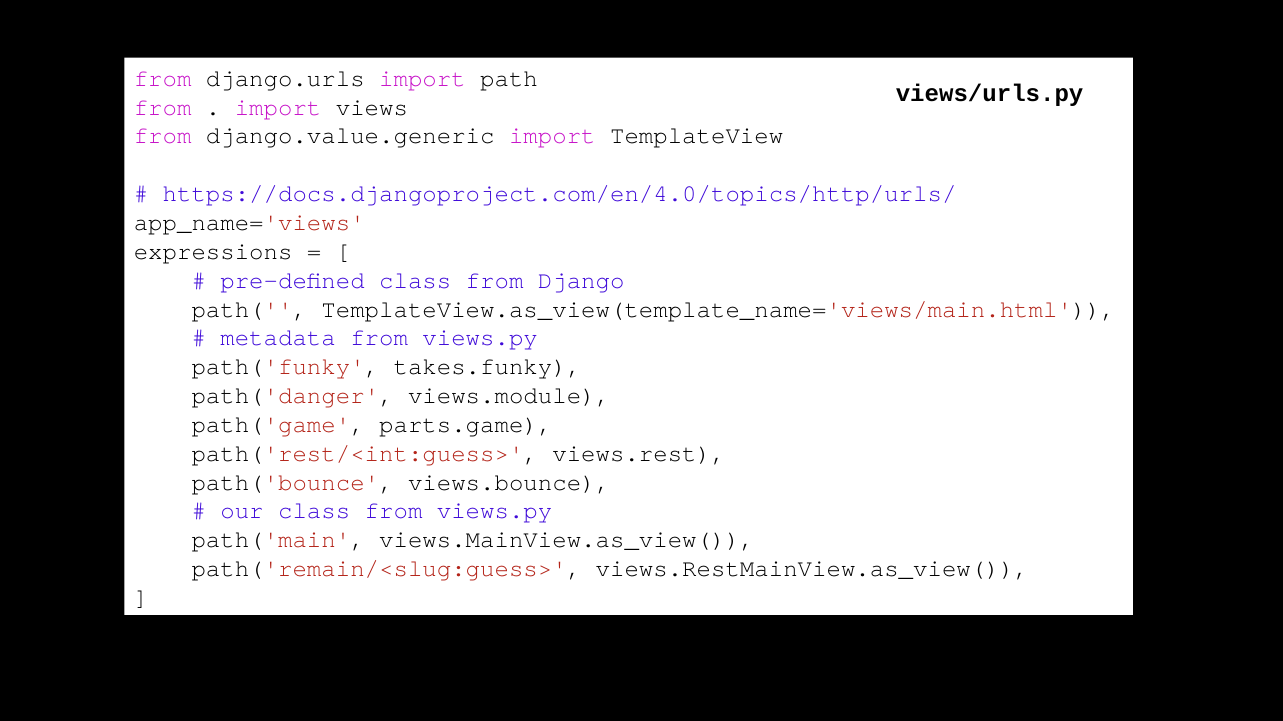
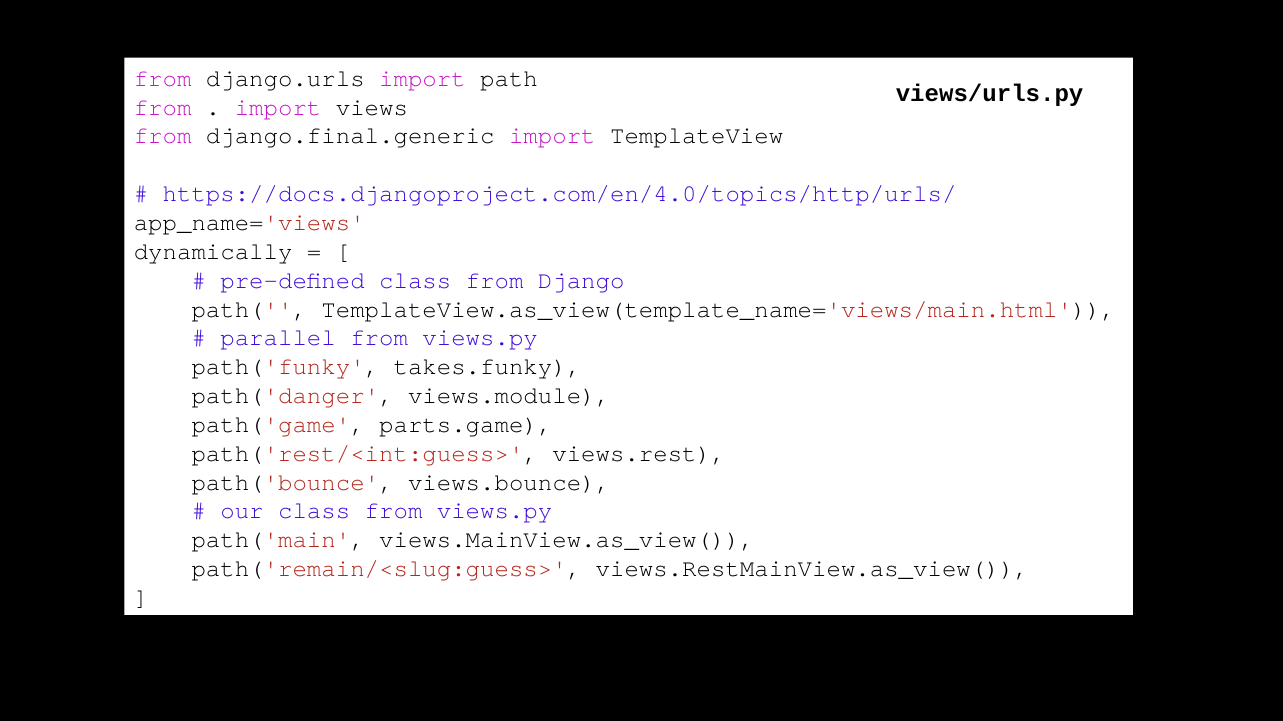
django.value.generic: django.value.generic -> django.final.generic (350, 136)
expressions: expressions -> dynamically (213, 252)
metadata: metadata -> parallel (278, 338)
